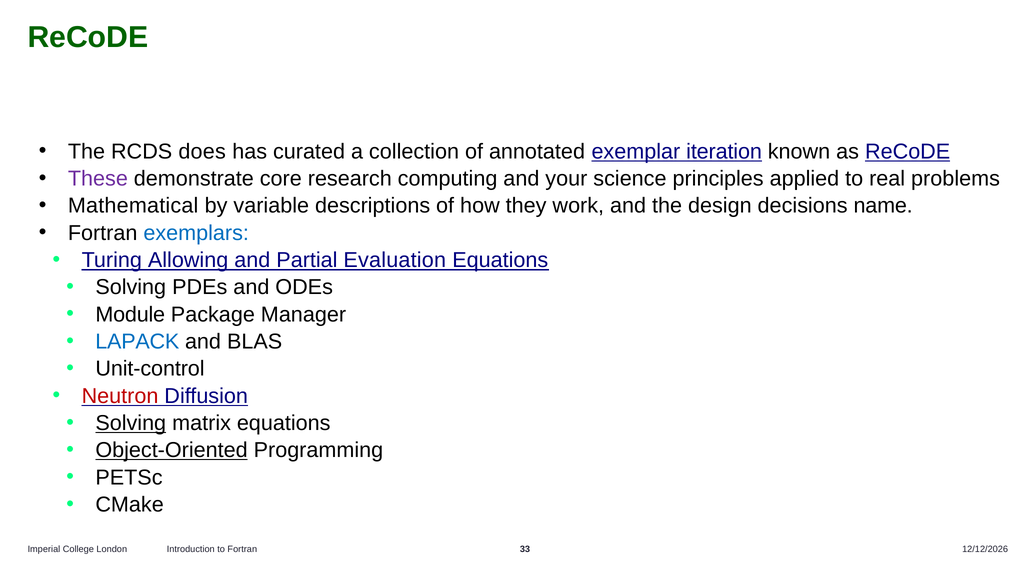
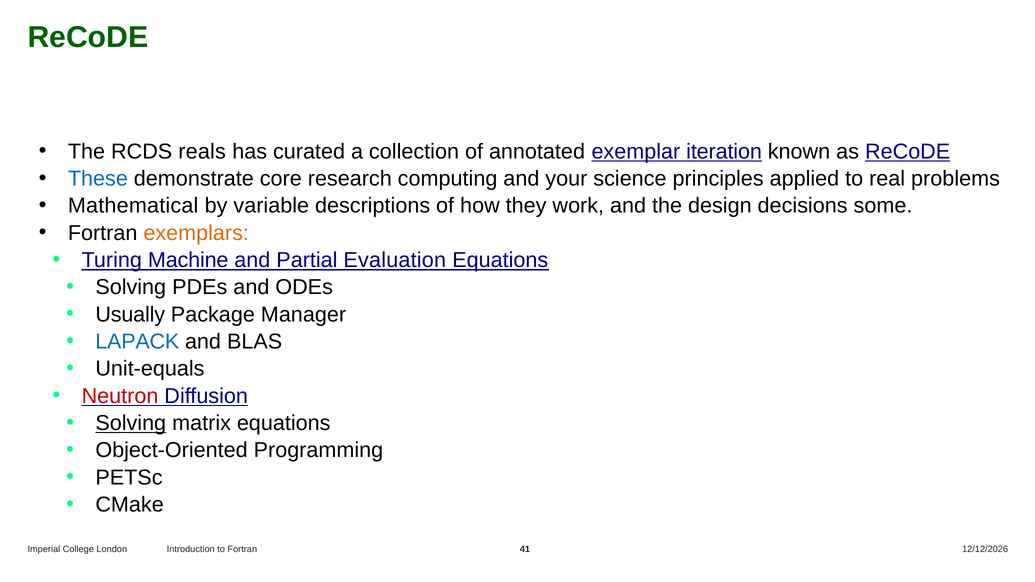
does: does -> reals (202, 152)
These colour: purple -> blue (98, 179)
name: name -> some (883, 206)
exemplars colour: blue -> orange (196, 233)
Allowing: Allowing -> Machine (188, 260)
Module: Module -> Usually (130, 315)
Unit-control: Unit-control -> Unit-equals (150, 369)
Object-Oriented underline: present -> none (172, 450)
33: 33 -> 41 (525, 550)
